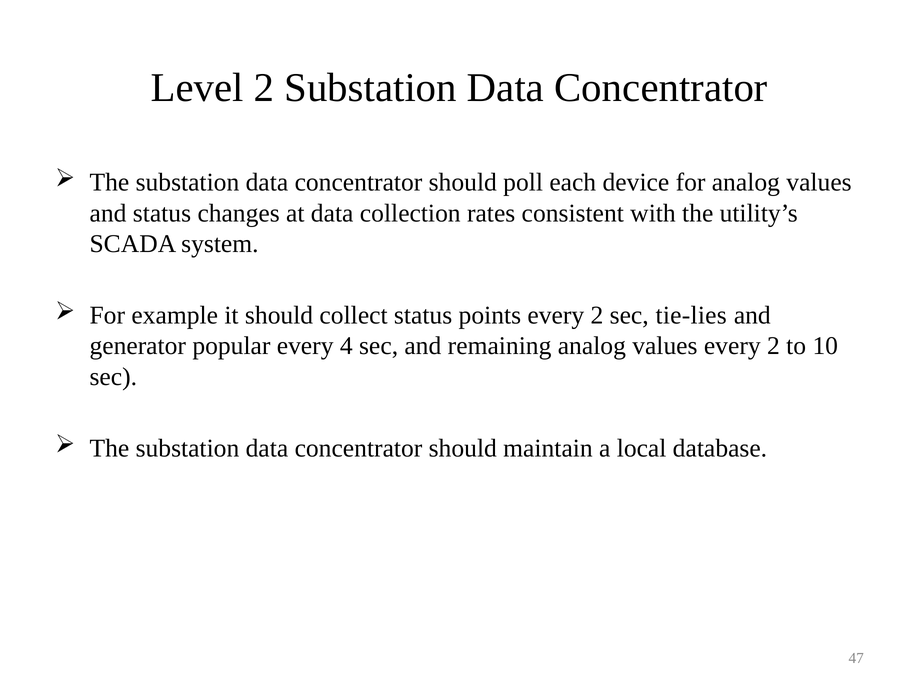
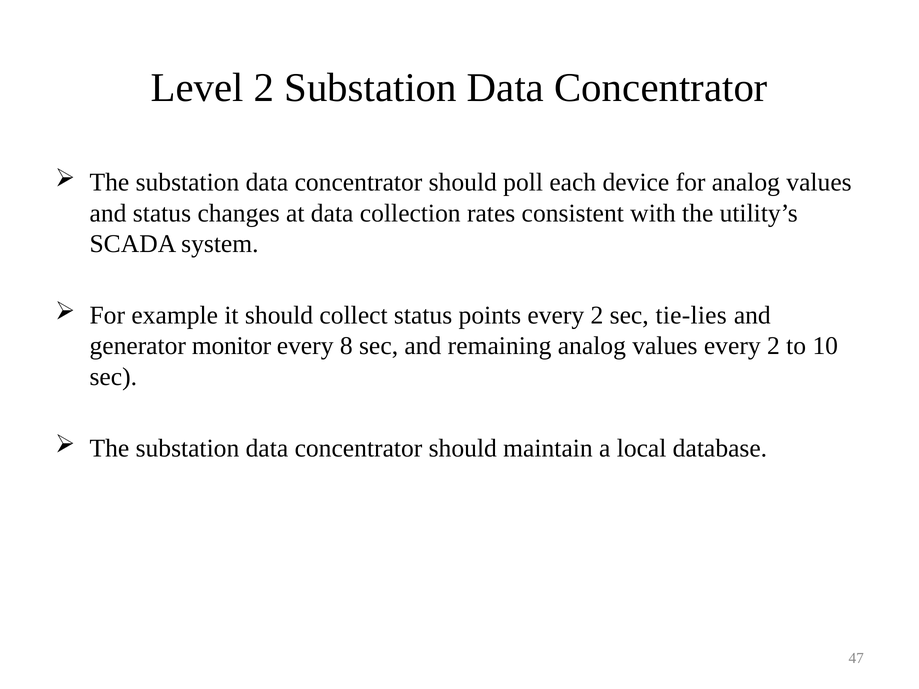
popular: popular -> monitor (232, 346)
4: 4 -> 8 (346, 346)
